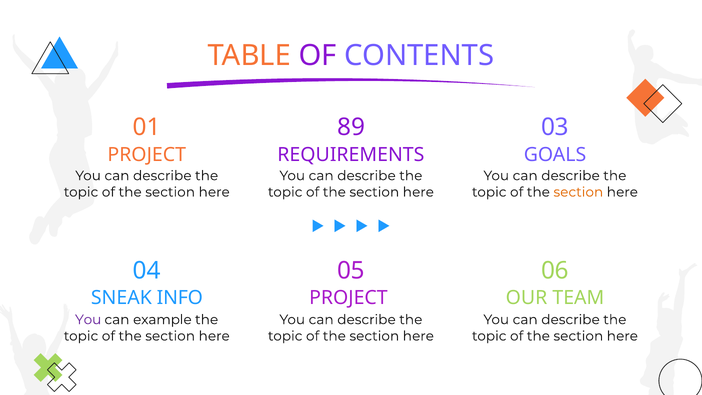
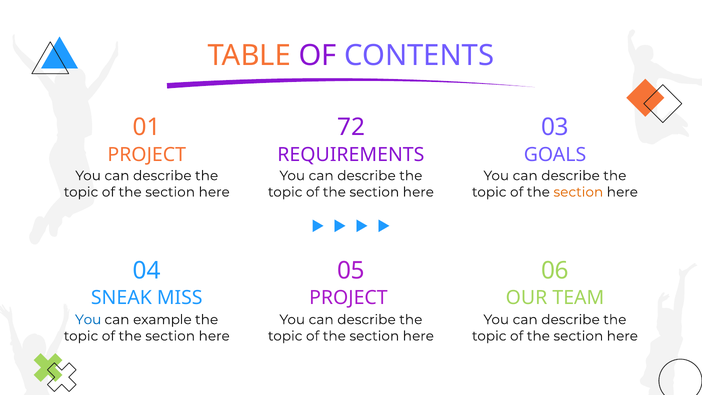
89: 89 -> 72 (351, 127)
INFO: INFO -> MISS (180, 298)
You colour: purple -> blue (88, 320)
